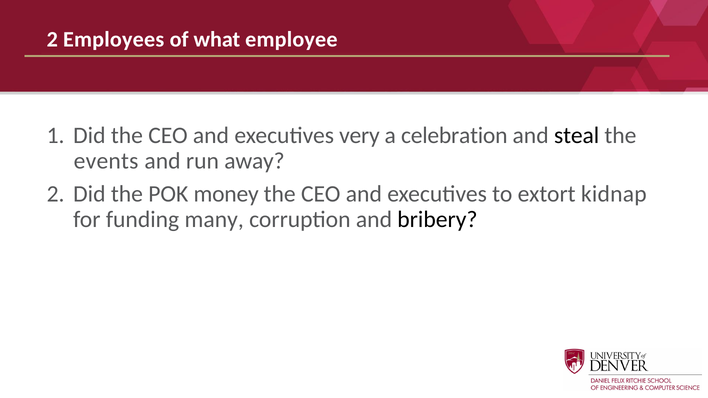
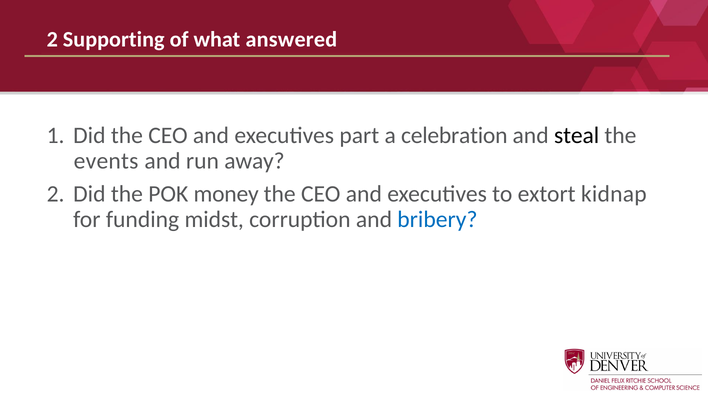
Employees: Employees -> Supporting (114, 40)
employee: employee -> answered (291, 40)
very: very -> part (359, 136)
many: many -> midst (214, 219)
bribery colour: black -> blue (437, 219)
